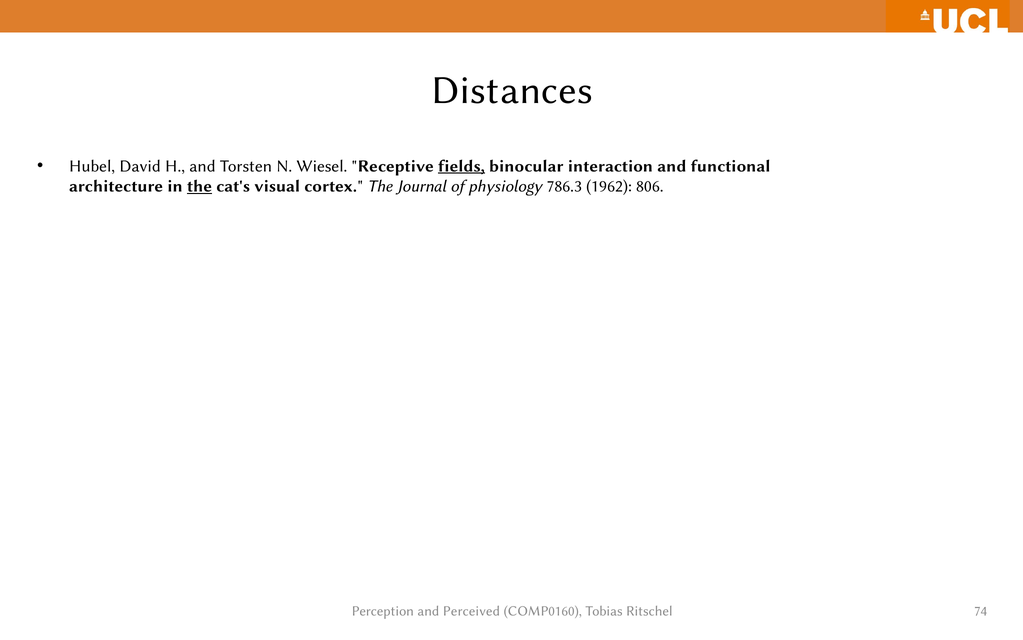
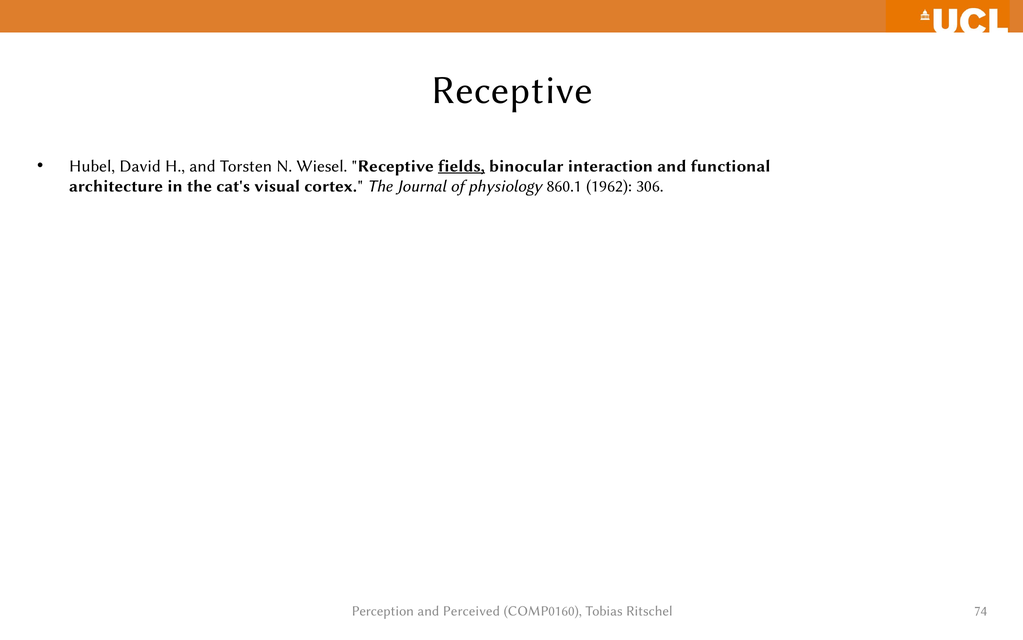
Distances: Distances -> Receptive (512, 90)
the underline: present -> none (200, 186)
786.3: 786.3 -> 860.1 (564, 186)
806: 806 -> 306 (650, 186)
